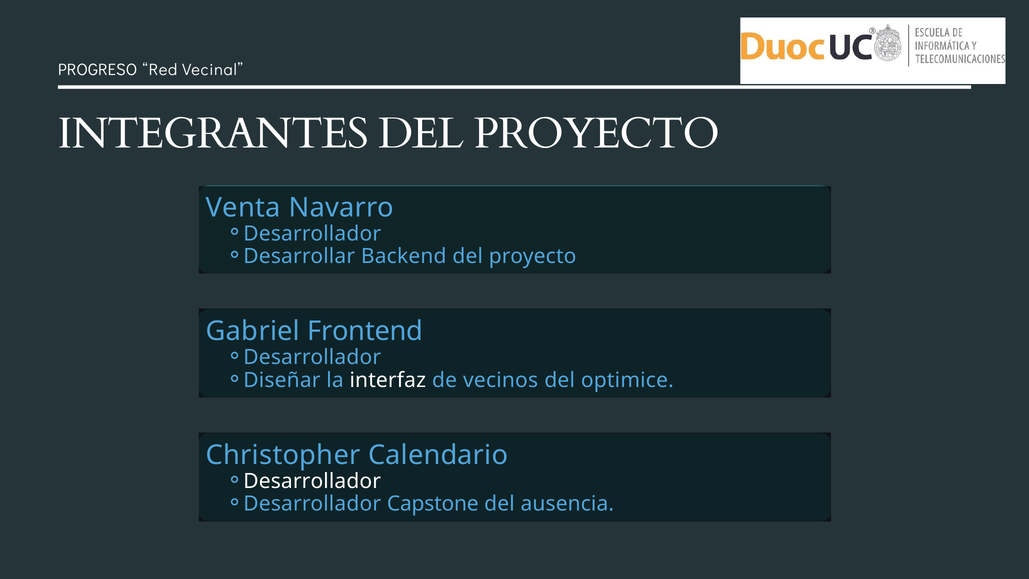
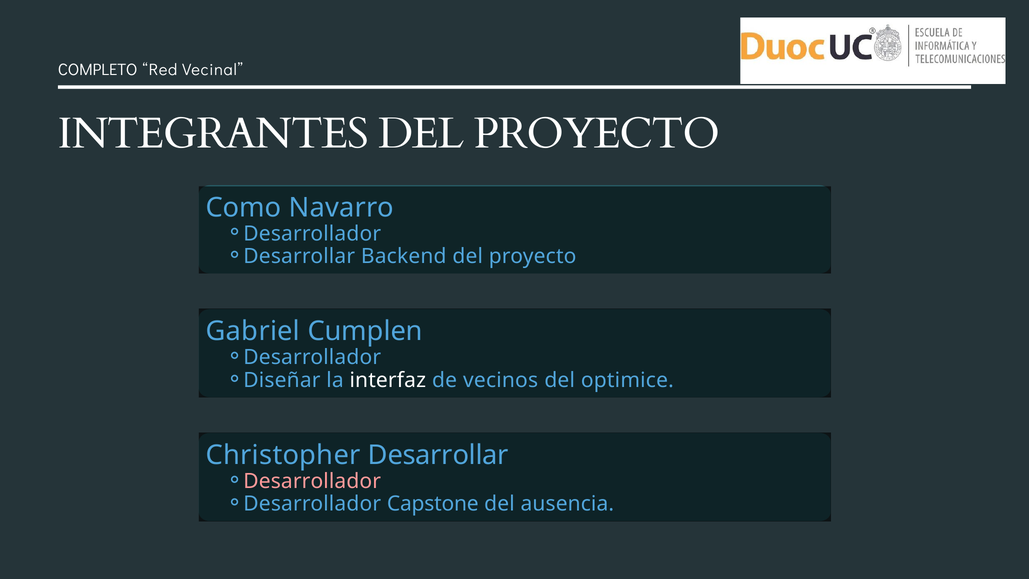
PROGRESO: PROGRESO -> COMPLETO (98, 70)
Venta: Venta -> Como (244, 208)
Frontend: Frontend -> Cumplen (365, 331)
Christopher Calendario: Calendario -> Desarrollar (438, 455)
Desarrollador colour: white -> pink (312, 481)
